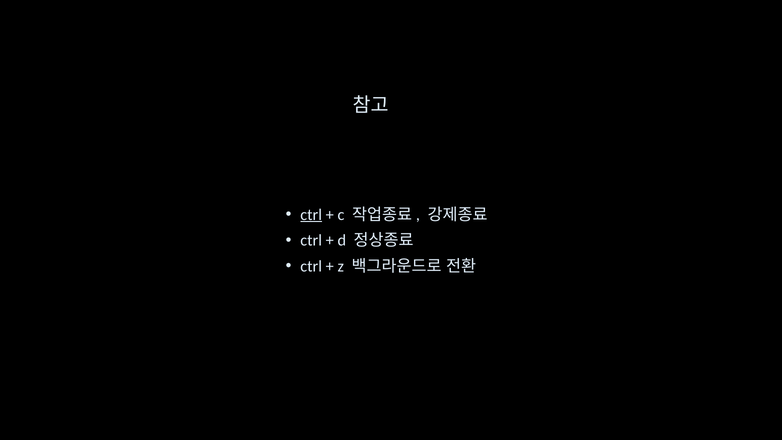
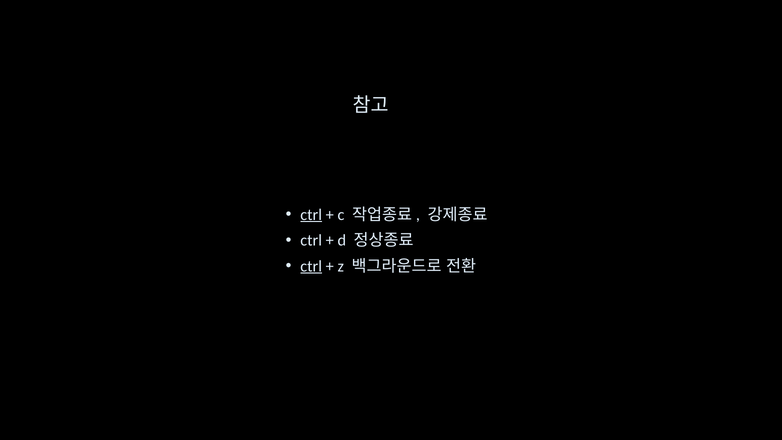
ctrl underline: none -> present (311, 266)
